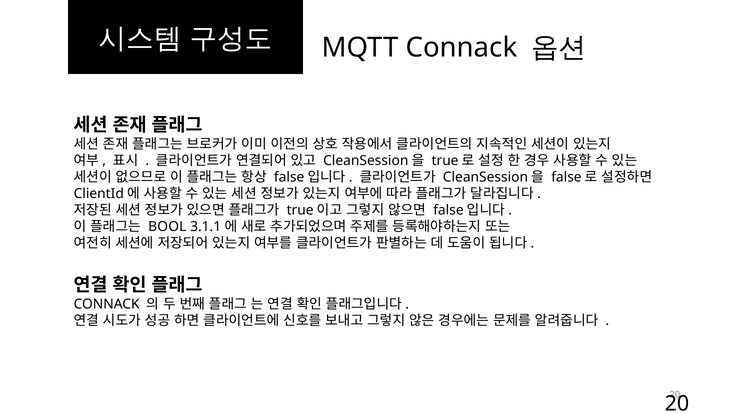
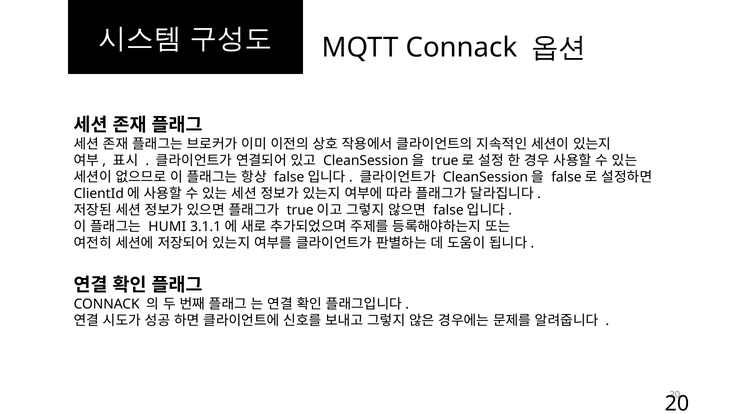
BOOL: BOOL -> HUMI (167, 227)
